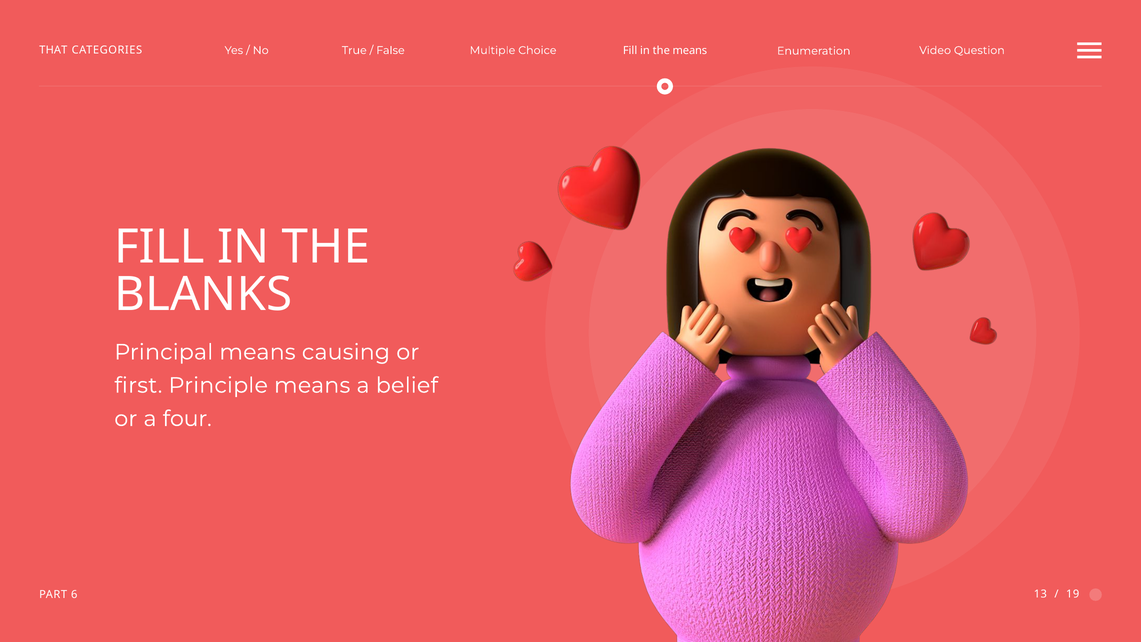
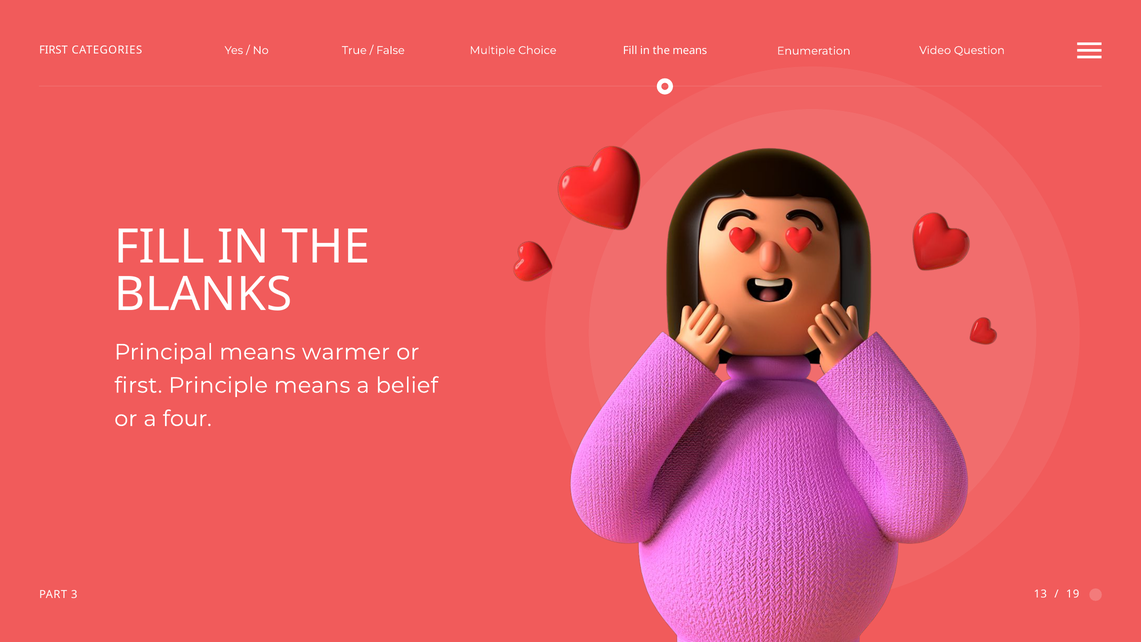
THAT: THAT -> FIRST (53, 50)
causing: causing -> warmer (346, 352)
6: 6 -> 3 (74, 594)
